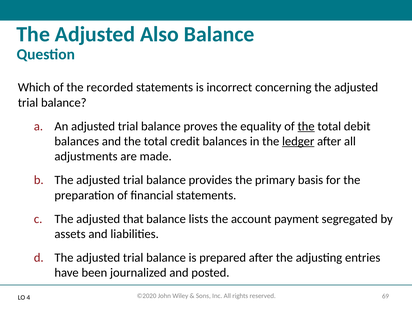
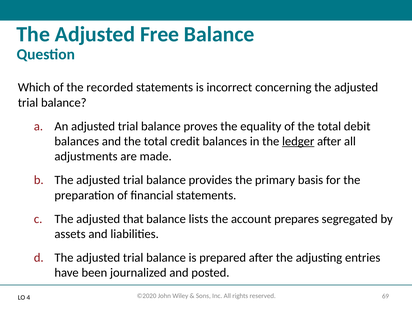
Also: Also -> Free (160, 34)
the underline: present -> none (306, 126)
payment: payment -> prepares (297, 219)
